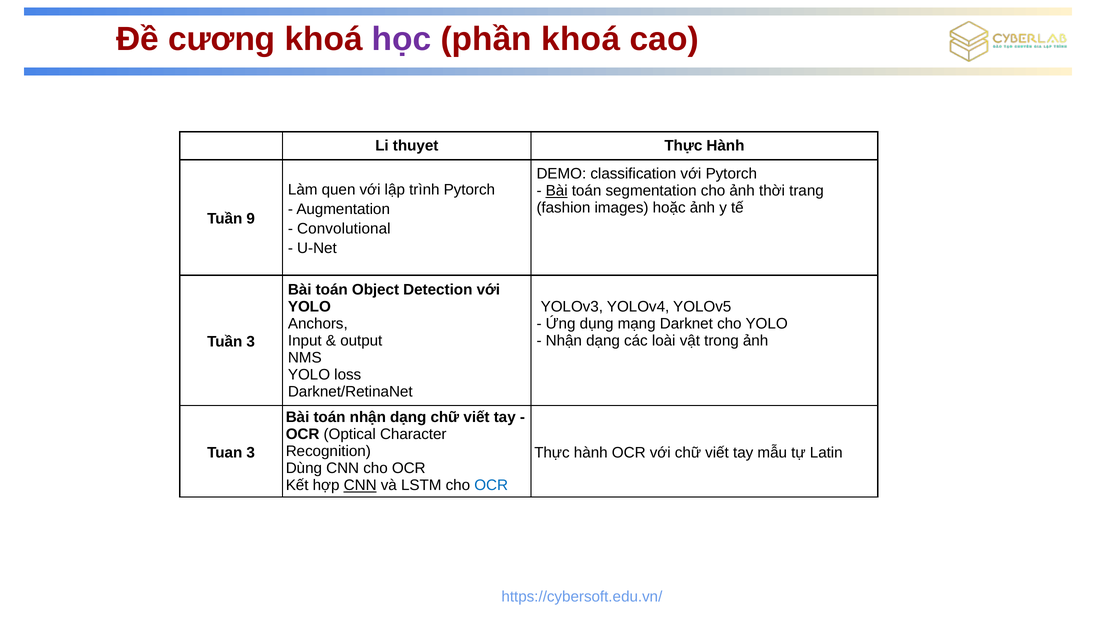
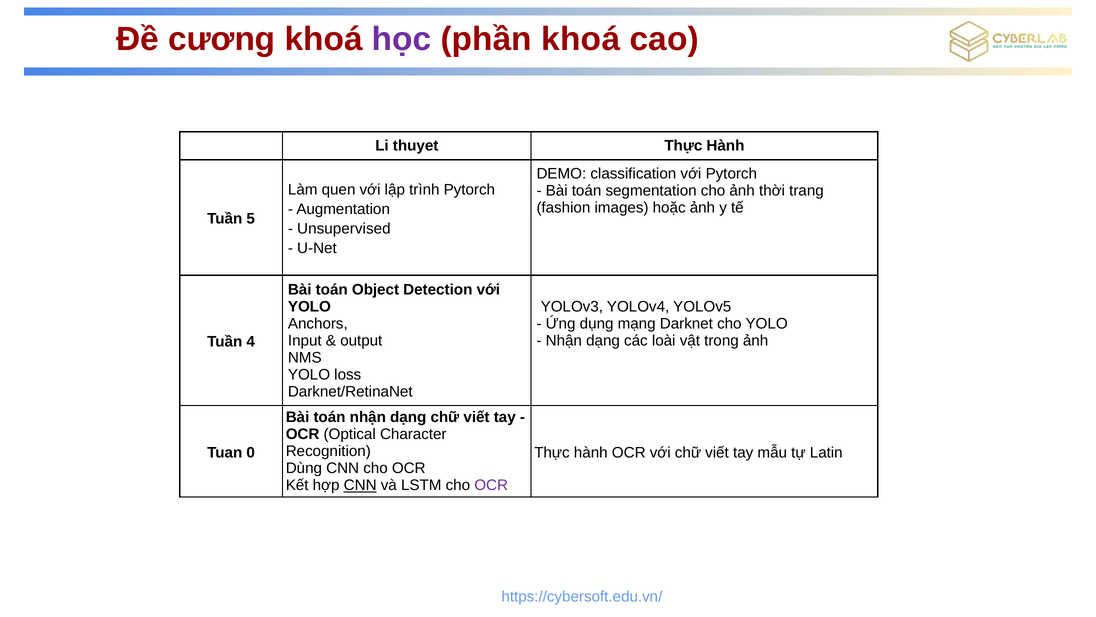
Bài underline: present -> none (557, 191)
9: 9 -> 5 (251, 219)
Convolutional: Convolutional -> Unsupervised (344, 229)
Tuần 3: 3 -> 4 (251, 342)
Tuan 3: 3 -> 0 (251, 452)
OCR colour: blue -> purple (491, 485)
